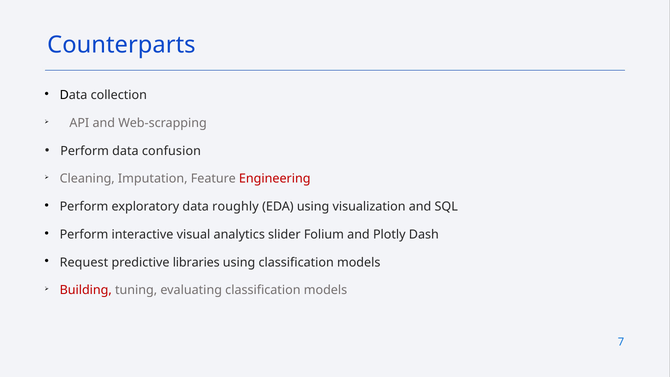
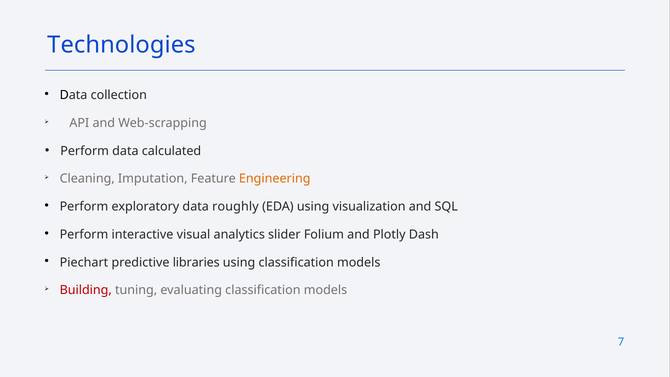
Counterparts: Counterparts -> Technologies (121, 45)
confusion: confusion -> calculated (172, 151)
Engineering colour: red -> orange (275, 179)
Request: Request -> Piechart (84, 262)
